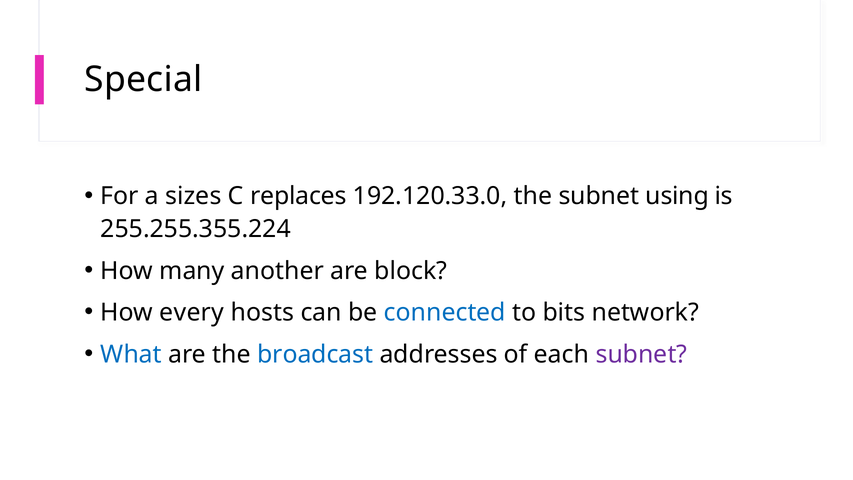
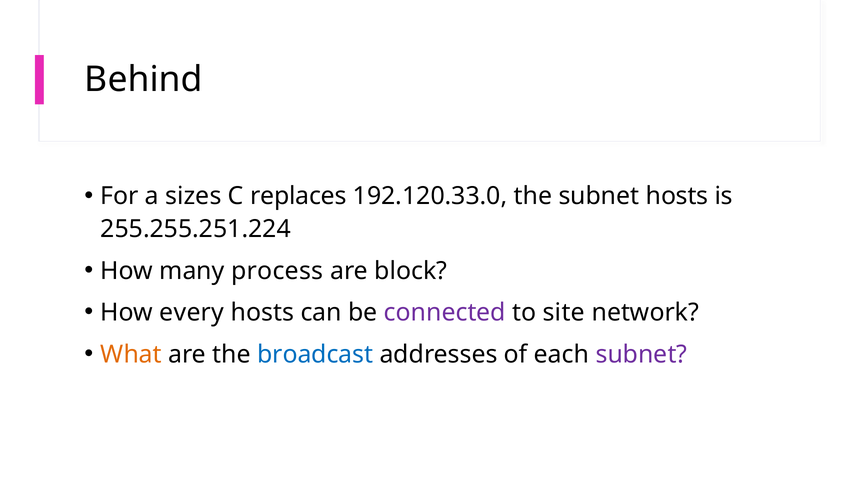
Special: Special -> Behind (143, 79)
subnet using: using -> hosts (677, 196)
255.255.355.224: 255.255.355.224 -> 255.255.251.224 (196, 229)
another: another -> process (277, 271)
connected colour: blue -> purple (445, 313)
bits: bits -> site (564, 313)
What colour: blue -> orange (131, 354)
